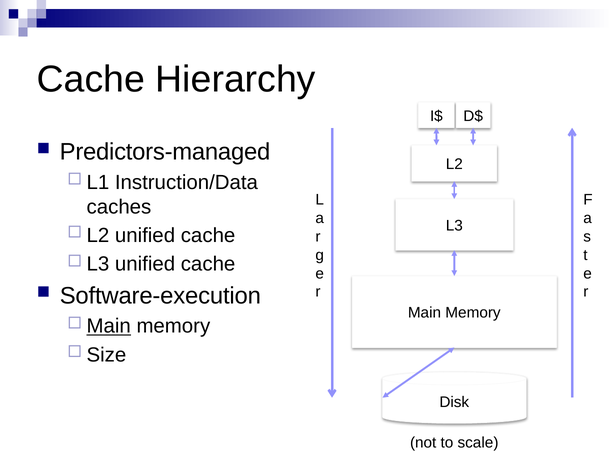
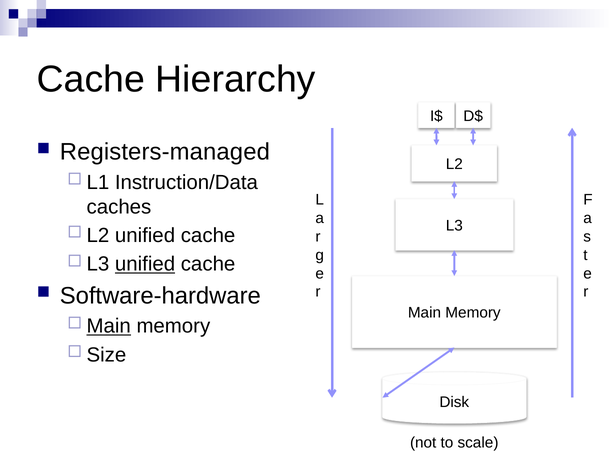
Predictors-managed: Predictors-managed -> Registers-managed (165, 152)
unified underline: none -> present (145, 264)
Software-execution: Software-execution -> Software-hardware (160, 296)
